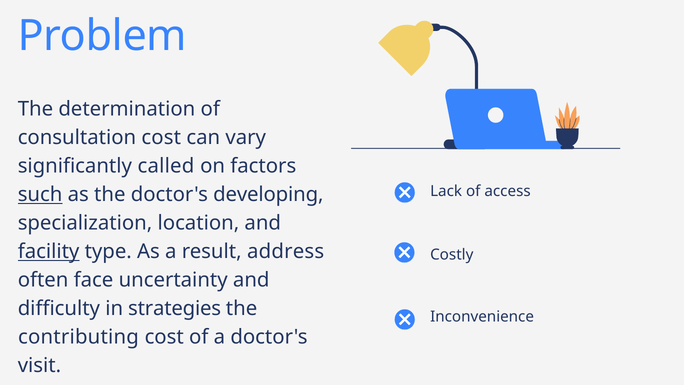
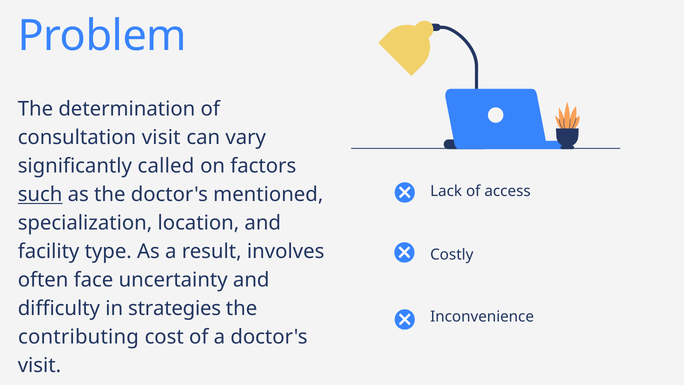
consultation cost: cost -> visit (161, 137)
developing: developing -> mentioned (268, 195)
facility underline: present -> none (49, 252)
address: address -> involves (286, 252)
